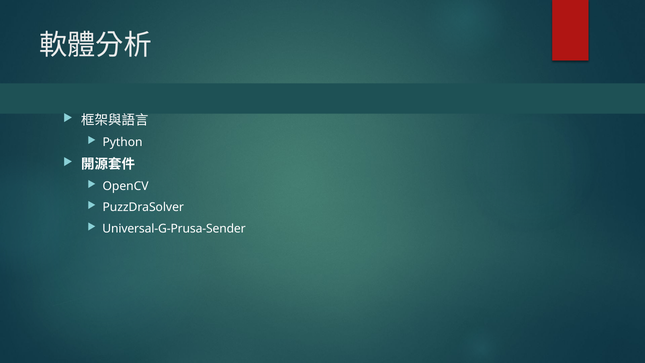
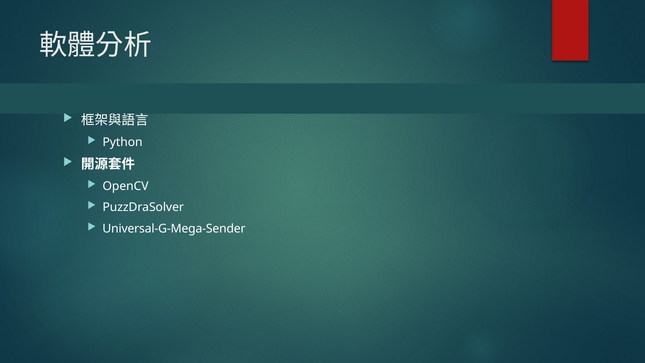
Universal-G-Prusa-Sender: Universal-G-Prusa-Sender -> Universal-G-Mega-Sender (174, 229)
